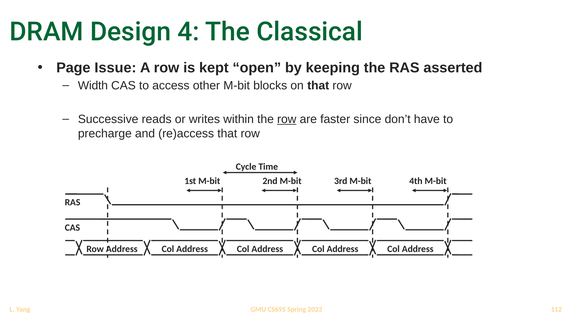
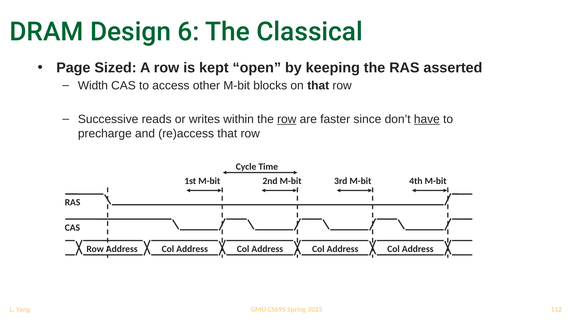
4: 4 -> 6 (189, 32)
Issue: Issue -> Sized (115, 68)
have underline: none -> present (427, 119)
